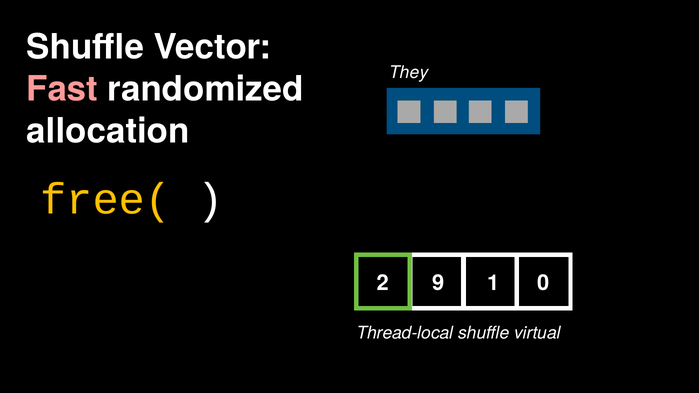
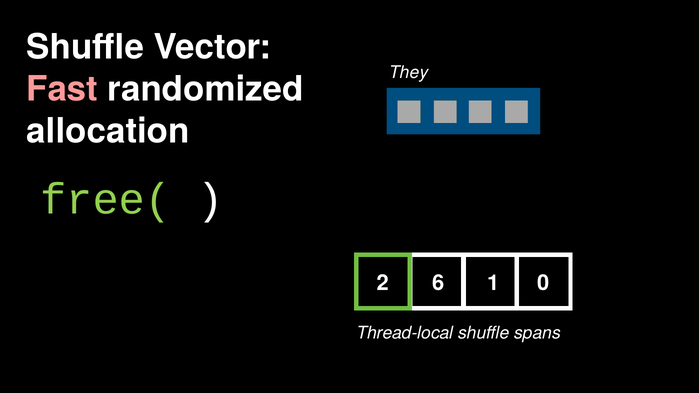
free( colour: yellow -> light green (106, 200)
9: 9 -> 6 (438, 283)
virtual: virtual -> spans (537, 333)
